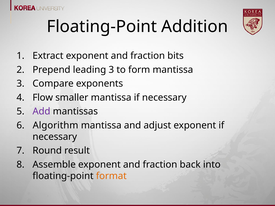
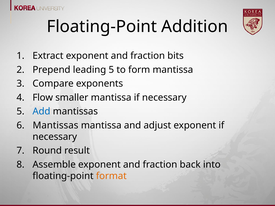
leading 3: 3 -> 5 (111, 70)
Add colour: purple -> blue (41, 112)
Algorithm: Algorithm -> Mantissas (55, 125)
